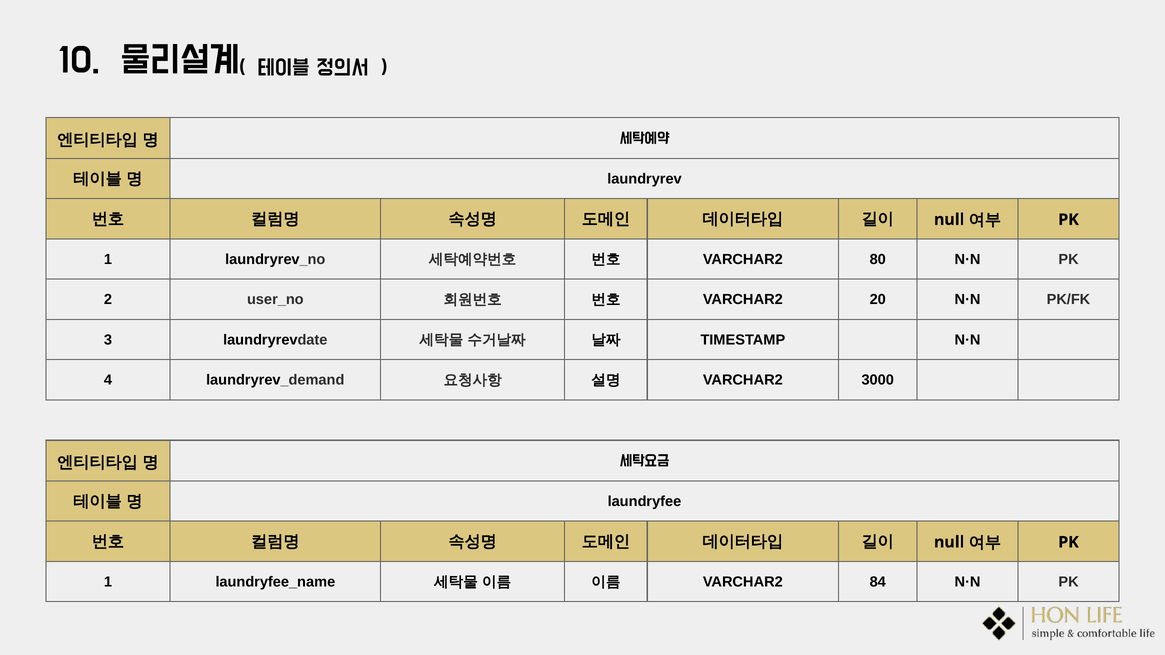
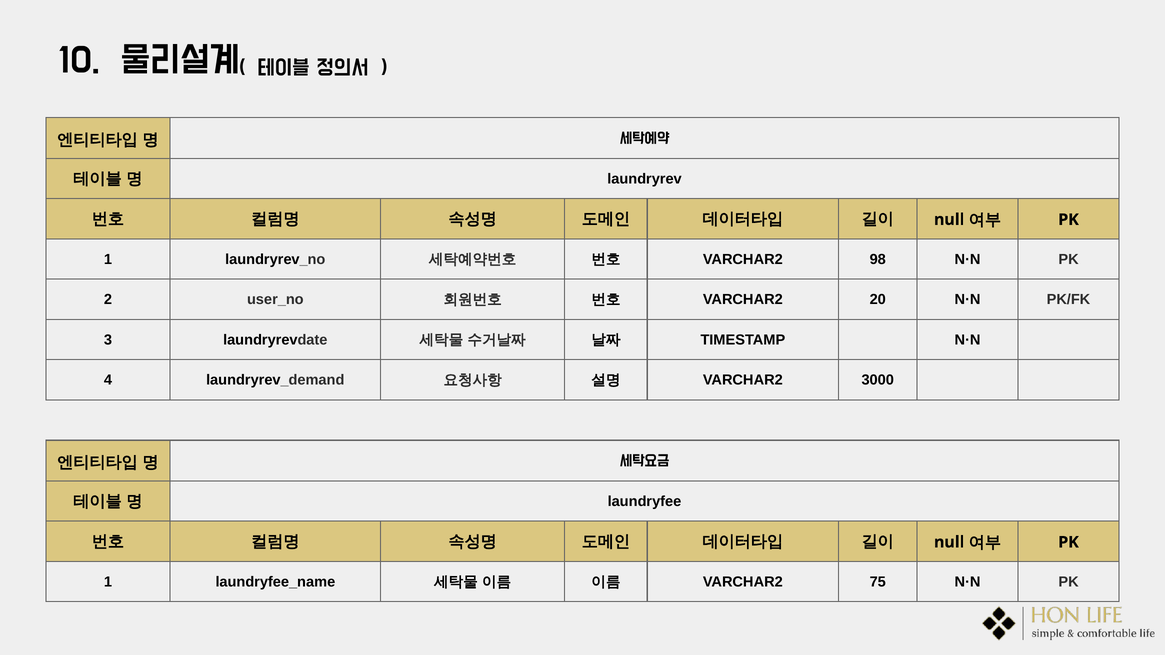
80: 80 -> 98 (878, 259)
84: 84 -> 75 (878, 582)
